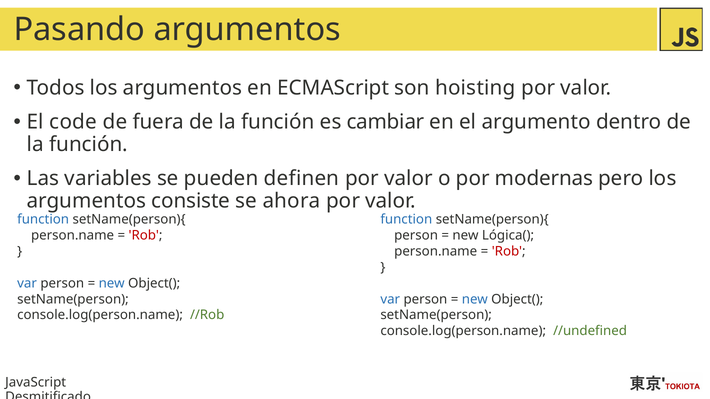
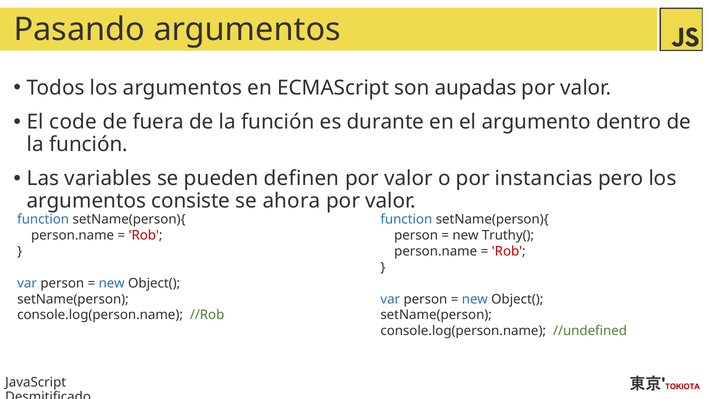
hoisting: hoisting -> aupadas (476, 88)
cambiar: cambiar -> durante (385, 122)
modernas: modernas -> instancias (544, 179)
Lógica(: Lógica( -> Truthy( (508, 236)
